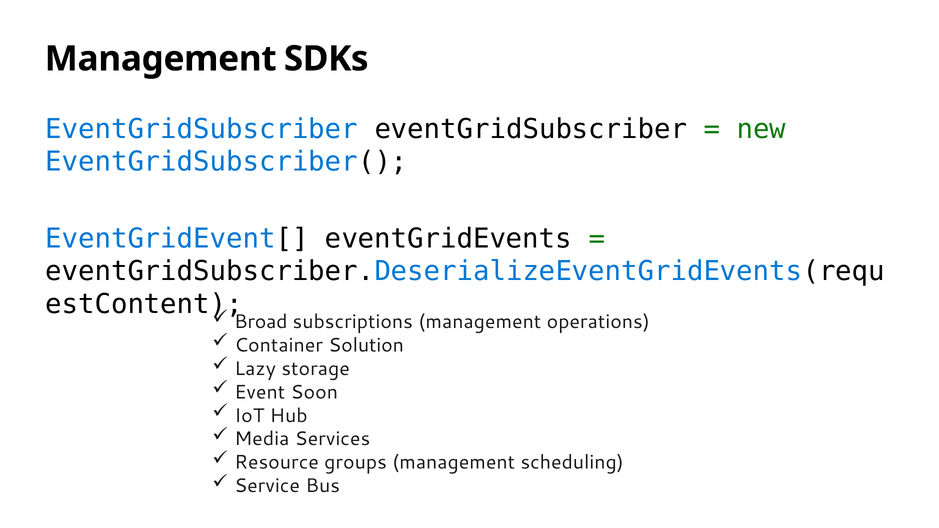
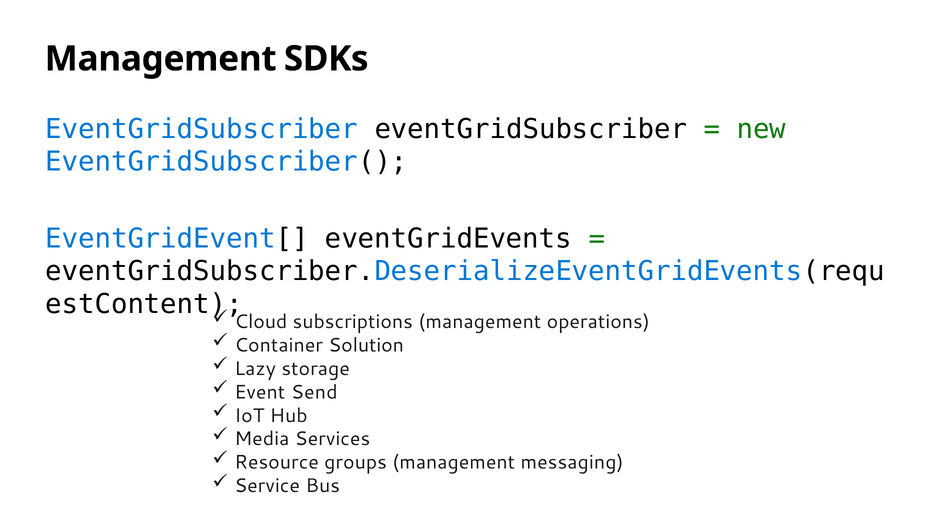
Broad: Broad -> Cloud (261, 322)
Soon: Soon -> Send (314, 392)
scheduling: scheduling -> messaging (572, 463)
